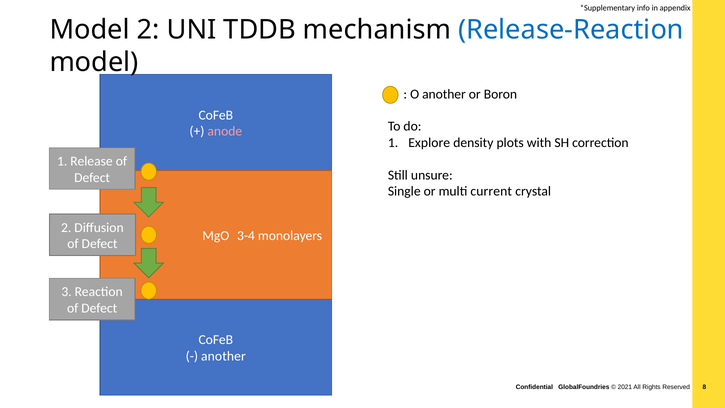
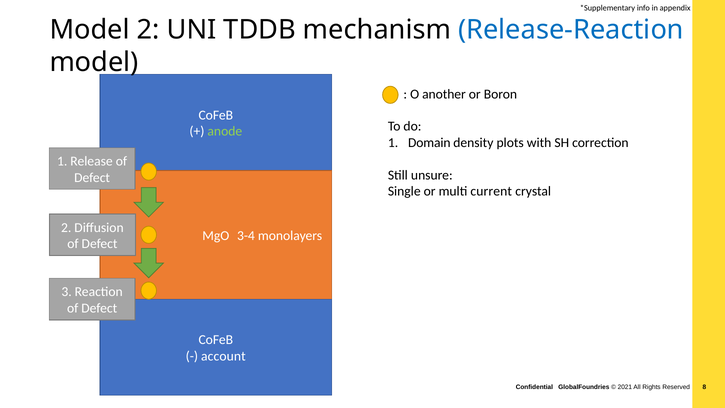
anode colour: pink -> light green (225, 131)
Explore: Explore -> Domain (429, 142)
another: another -> account (223, 356)
